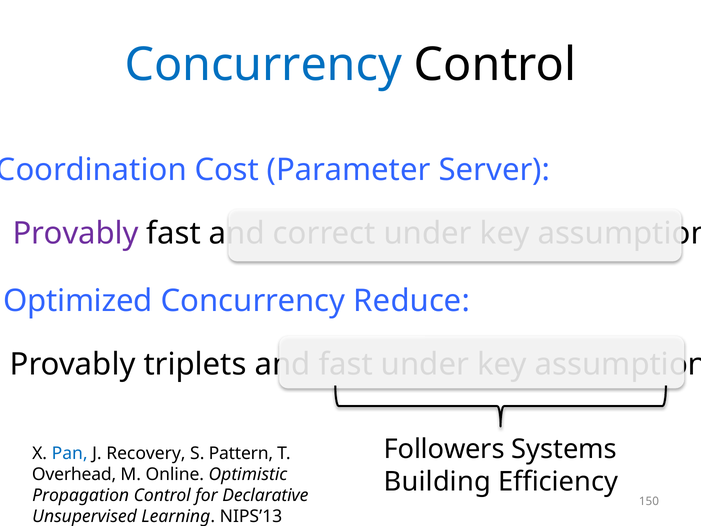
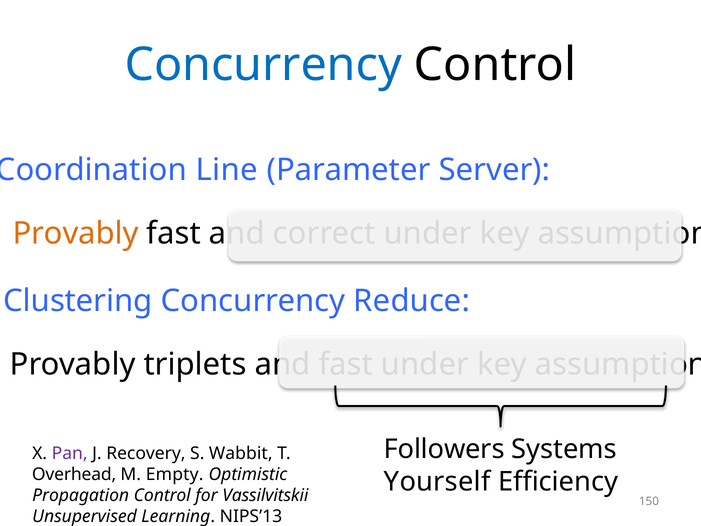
Cost: Cost -> Line (227, 170)
Provably colour: purple -> orange (76, 233)
Optimized: Optimized -> Clustering (78, 301)
Pan colour: blue -> purple (70, 453)
Pattern: Pattern -> Wabbit (241, 453)
Online: Online -> Empty (175, 474)
Building: Building -> Yourself (437, 482)
Declarative: Declarative -> Vassilvitskii (265, 495)
